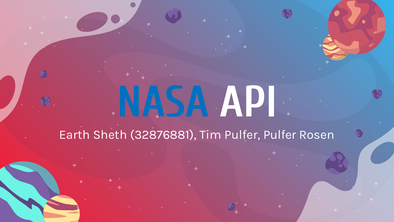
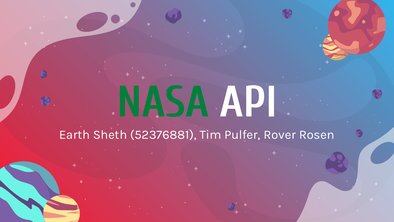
NASA colour: blue -> green (163, 102)
32876881: 32876881 -> 52376881 (163, 134)
Pulfer Pulfer: Pulfer -> Rover (280, 134)
